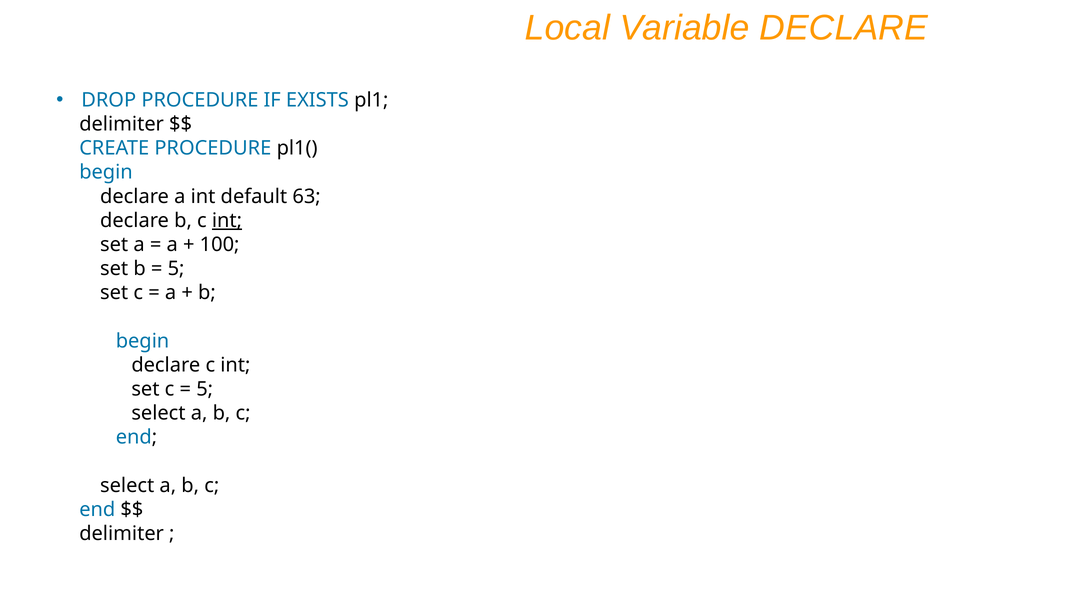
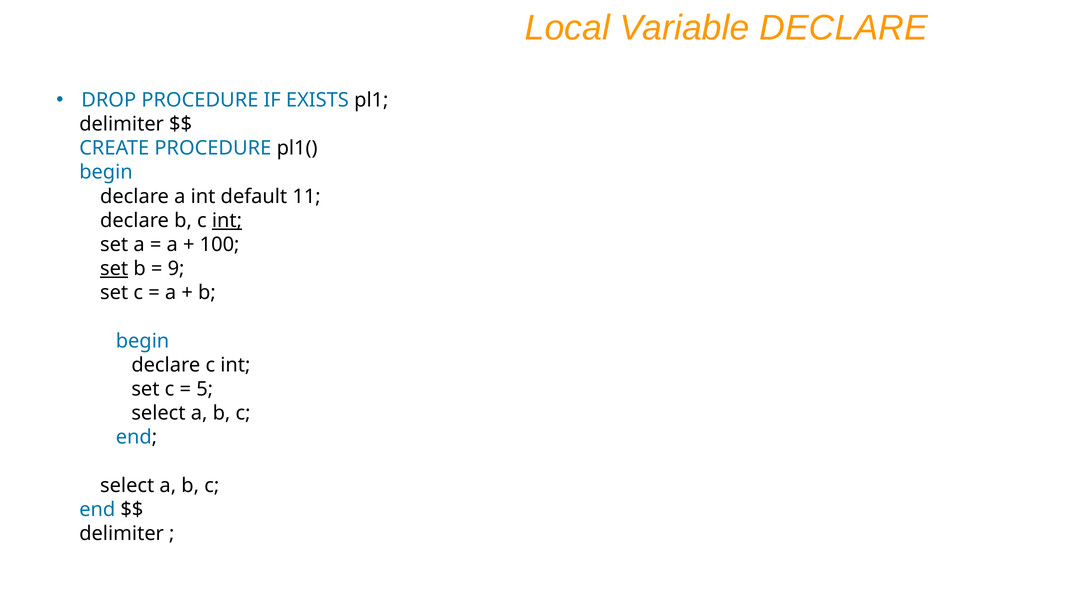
63: 63 -> 11 (307, 196)
set underline: none -> present (114, 269)
5: 5 -> 9 (176, 269)
